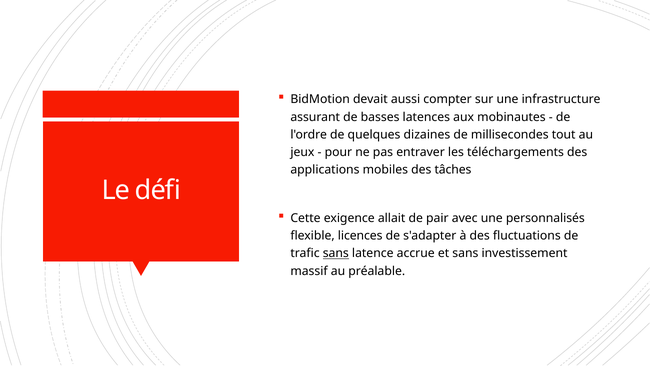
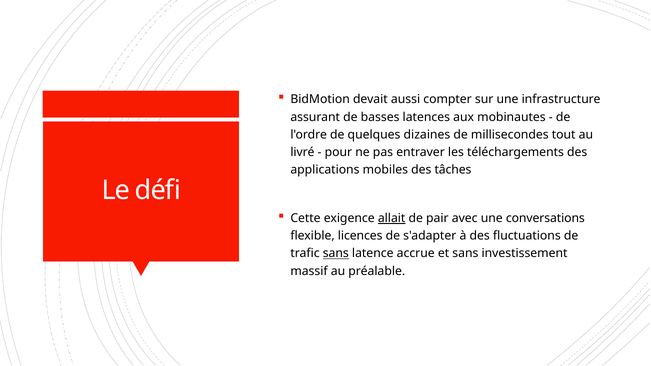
jeux: jeux -> livré (302, 152)
allait underline: none -> present (392, 218)
personnalisés: personnalisés -> conversations (545, 218)
